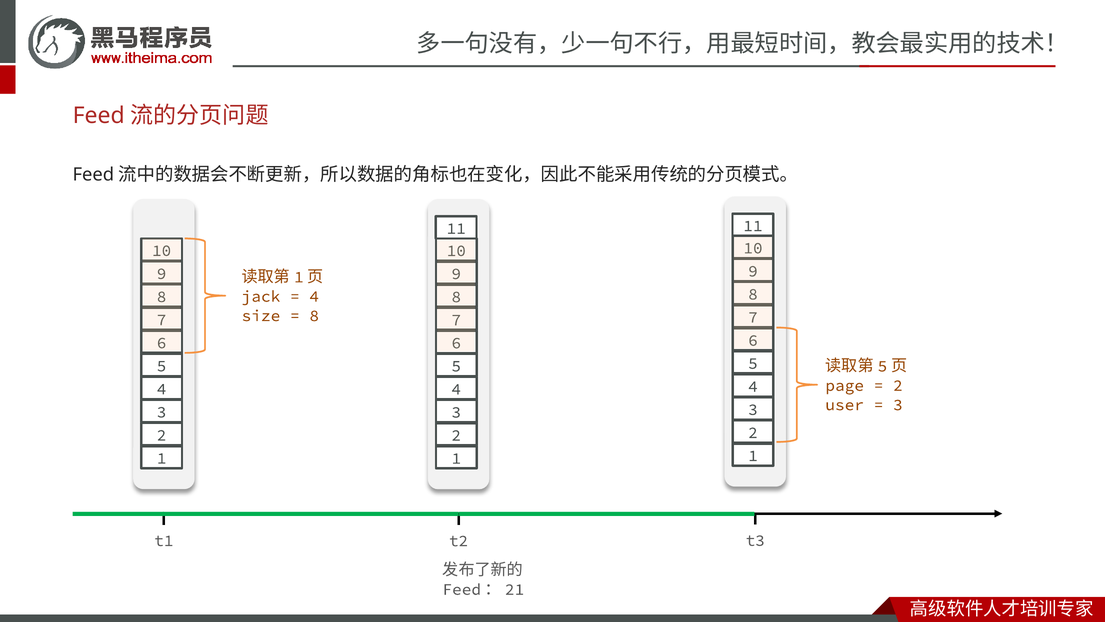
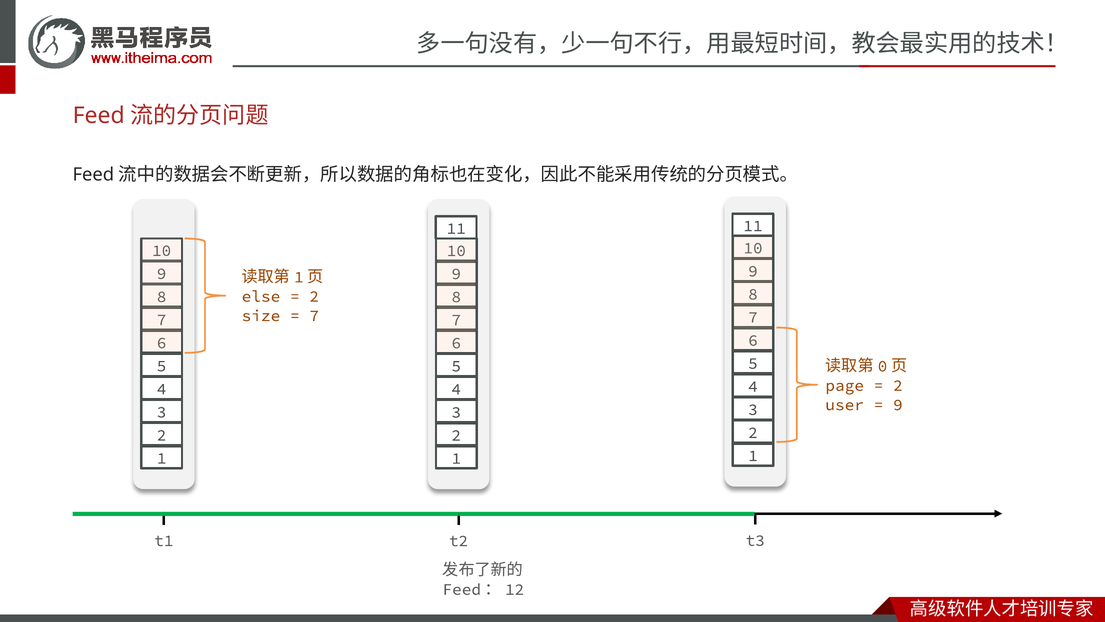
jack: jack -> else (261, 296)
4: 4 -> 2 (314, 296)
8: 8 -> 7 (314, 316)
5: 5 -> 0 (883, 366)
3: 3 -> 9 (898, 405)
21: 21 -> 12 (515, 589)
